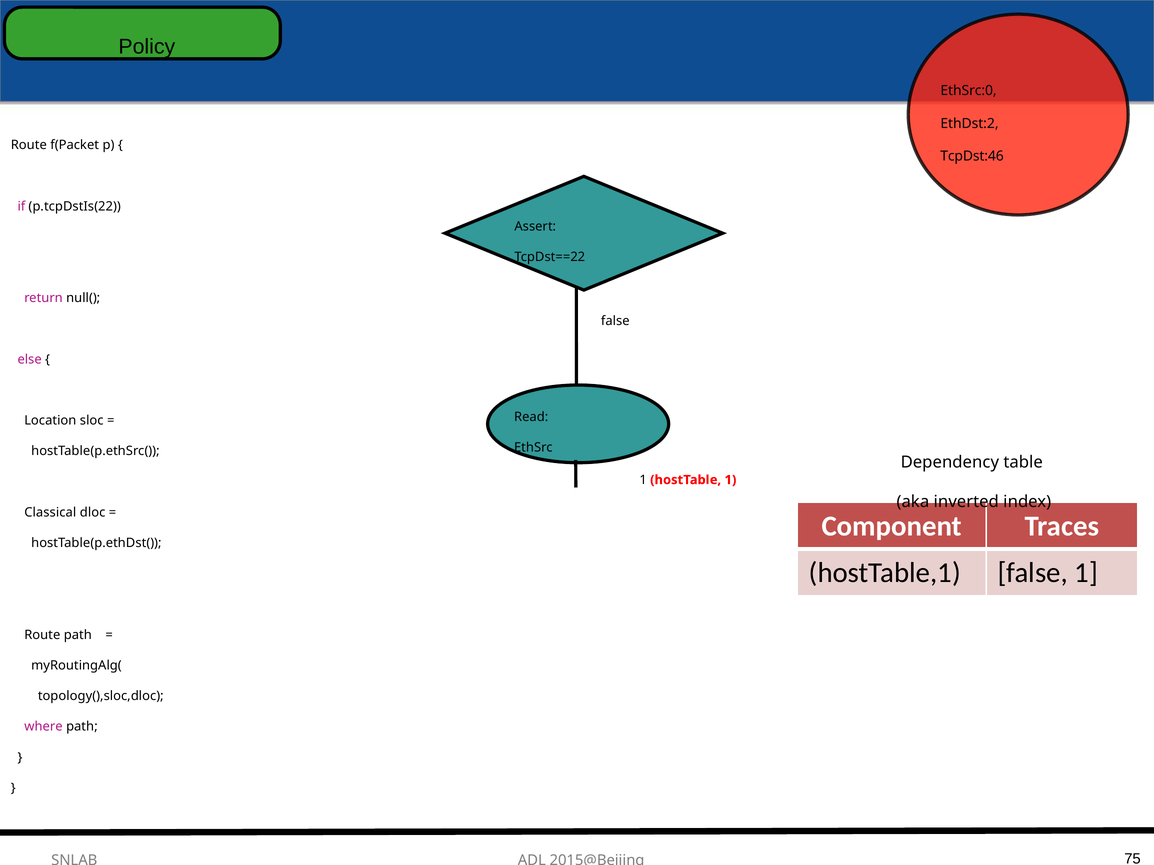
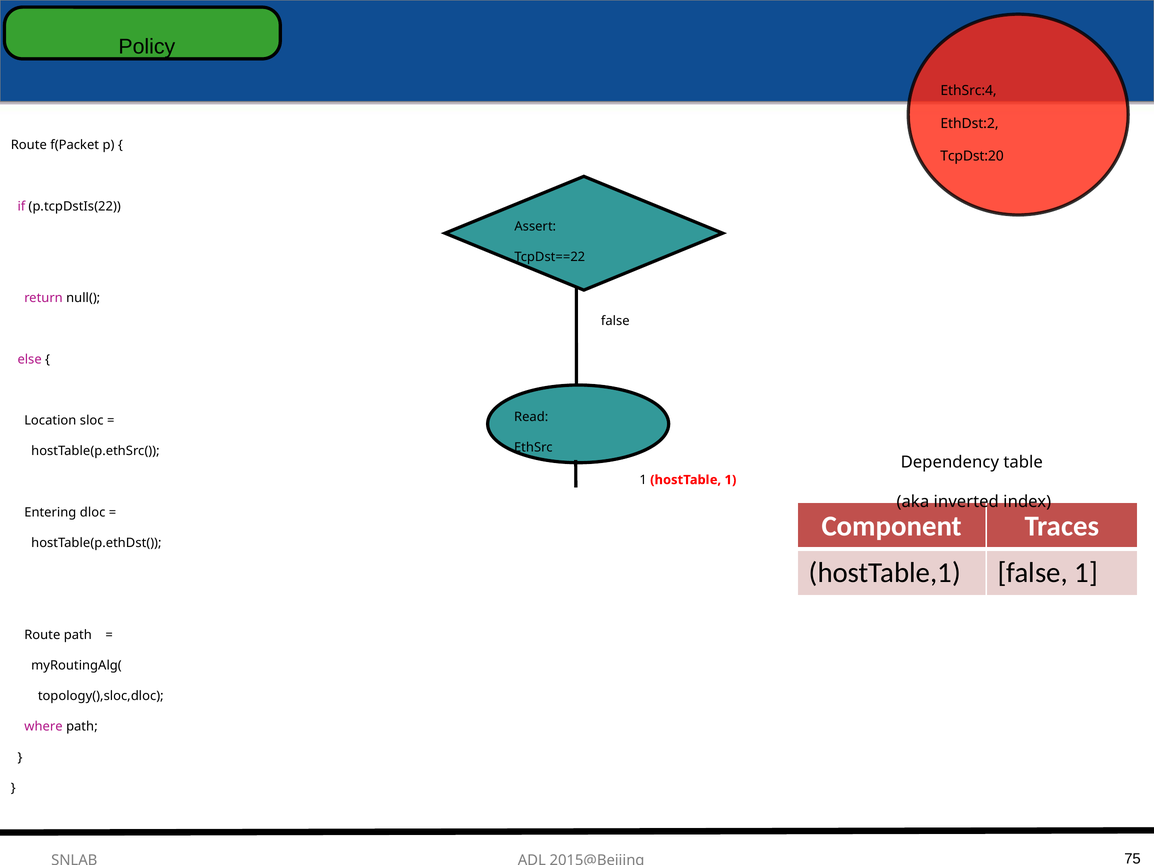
EthSrc:0: EthSrc:0 -> EthSrc:4 (969, 91)
TcpDst:46: TcpDst:46 -> TcpDst:20 (972, 156)
Classical: Classical -> Entering (50, 513)
